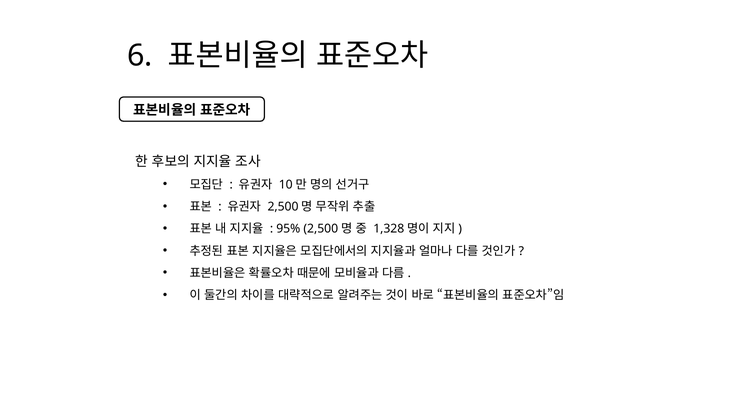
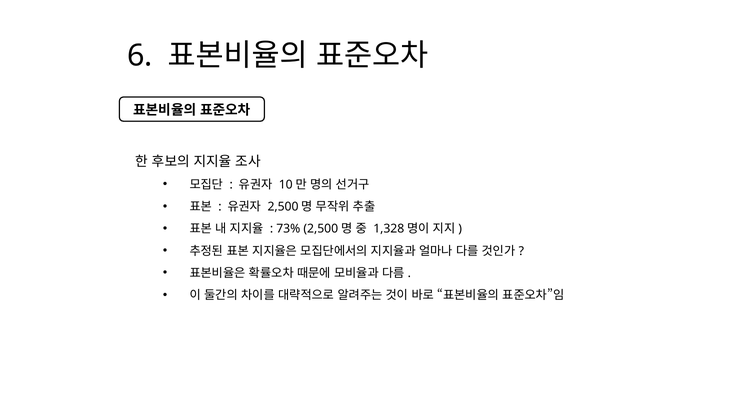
95%: 95% -> 73% (288, 229)
